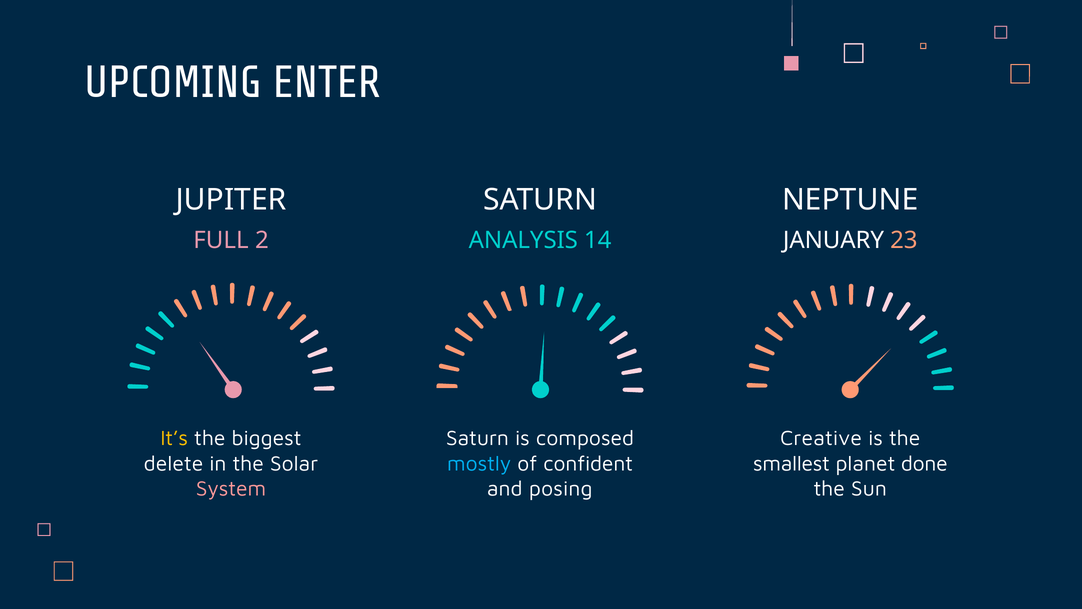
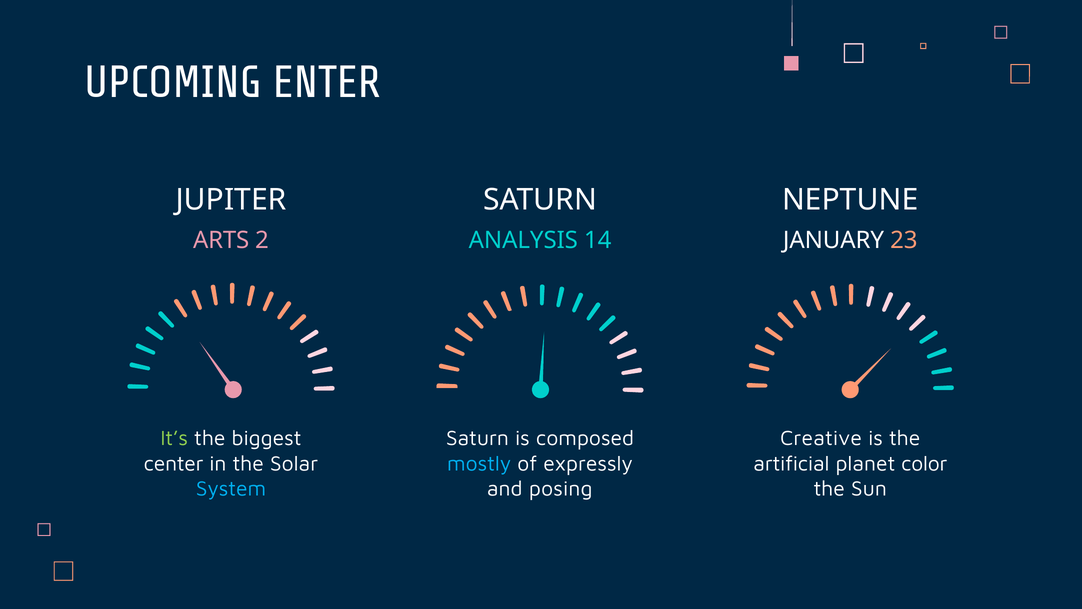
FULL: FULL -> ARTS (221, 240)
It’s colour: yellow -> light green (174, 438)
delete: delete -> center (174, 463)
confident: confident -> expressly (588, 463)
smallest: smallest -> artificial (791, 463)
done: done -> color (924, 463)
System colour: pink -> light blue (231, 489)
